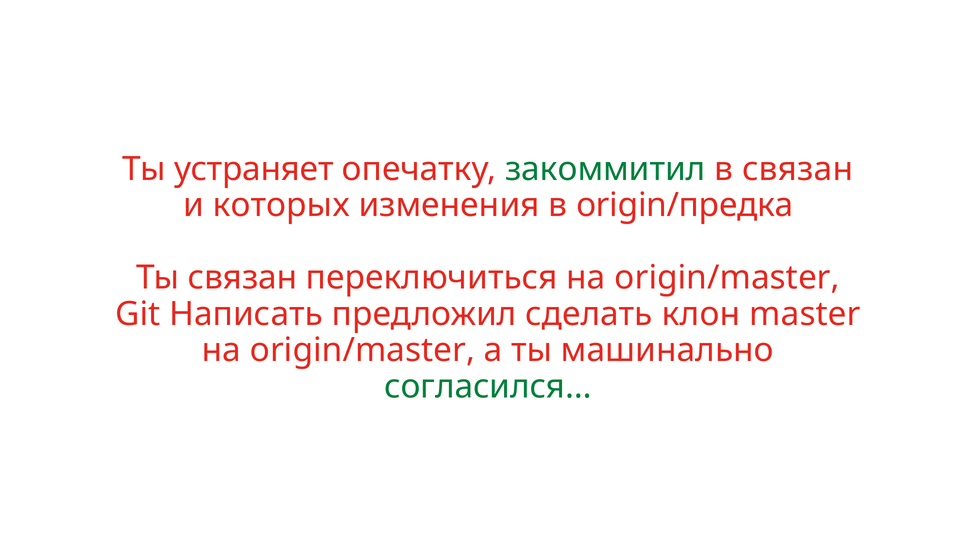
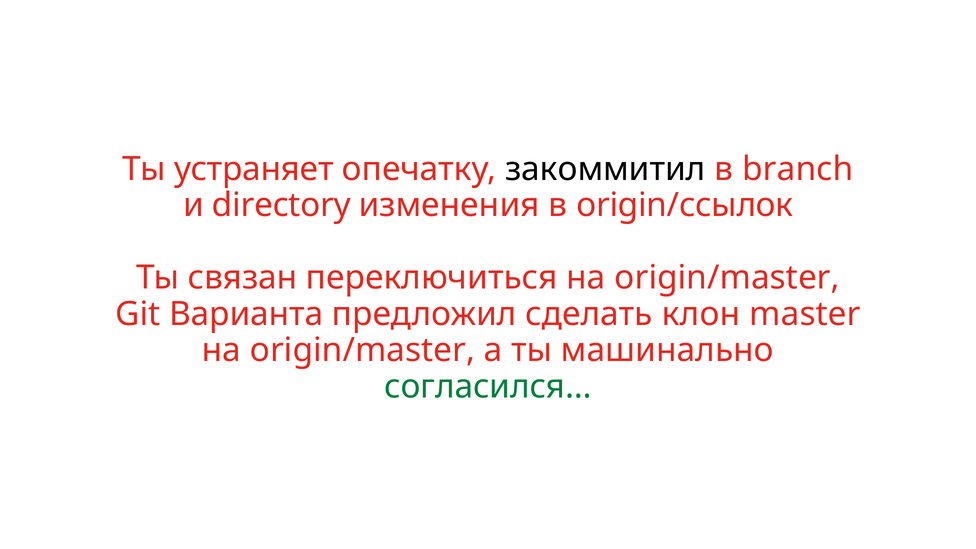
закоммитил colour: green -> black (605, 169)
в связан: связан -> branch (798, 169)
которых: которых -> directory (281, 205)
origin/предка: origin/предка -> origin/ссылок (685, 205)
Написать: Написать -> Варианта (246, 314)
